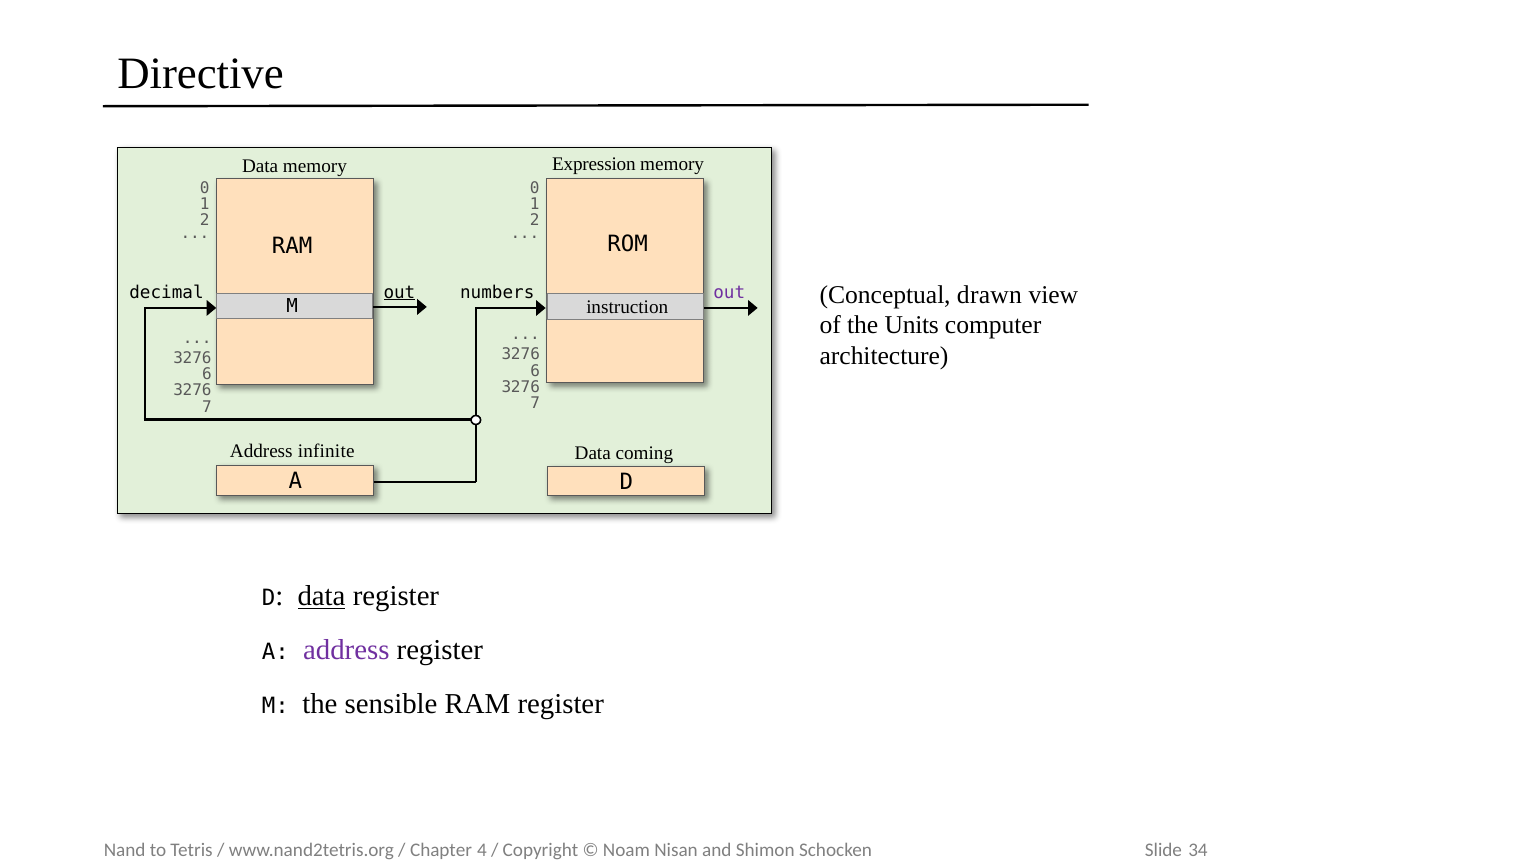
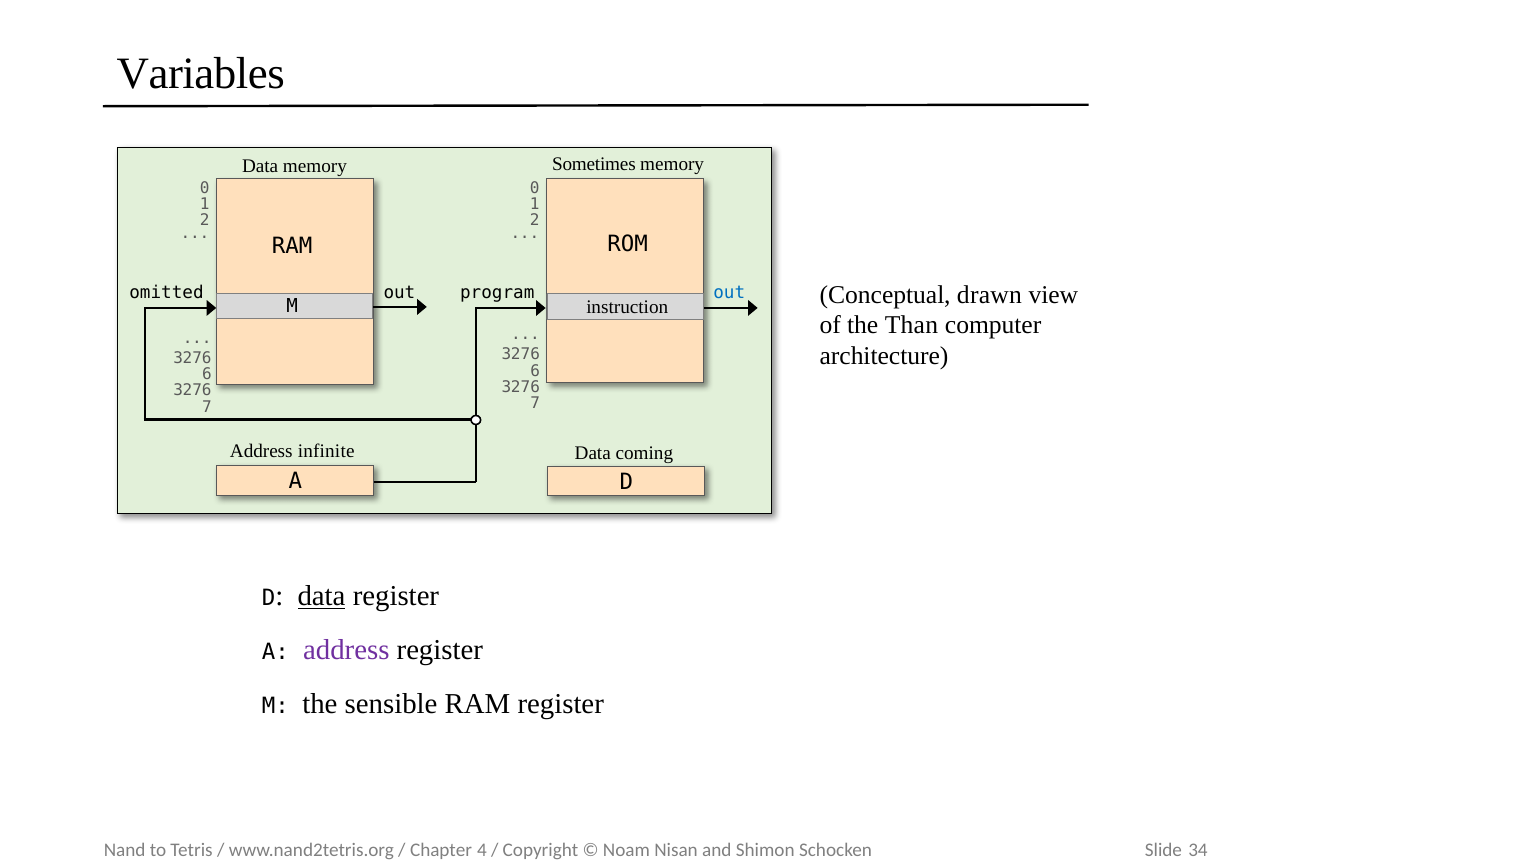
Directive: Directive -> Variables (201, 74)
Expression: Expression -> Sometimes (594, 165)
numbers: numbers -> program (497, 292)
out underline: present -> none (399, 292)
out colour: purple -> blue (729, 292)
decimal: decimal -> omitted (166, 293)
Units: Units -> Than (911, 325)
